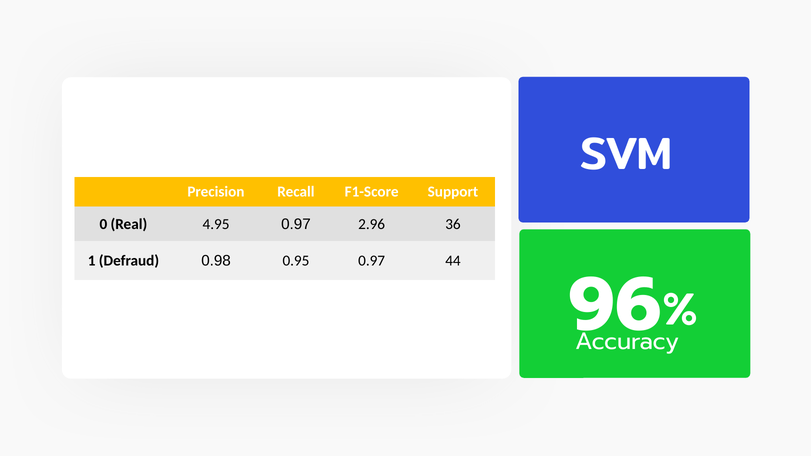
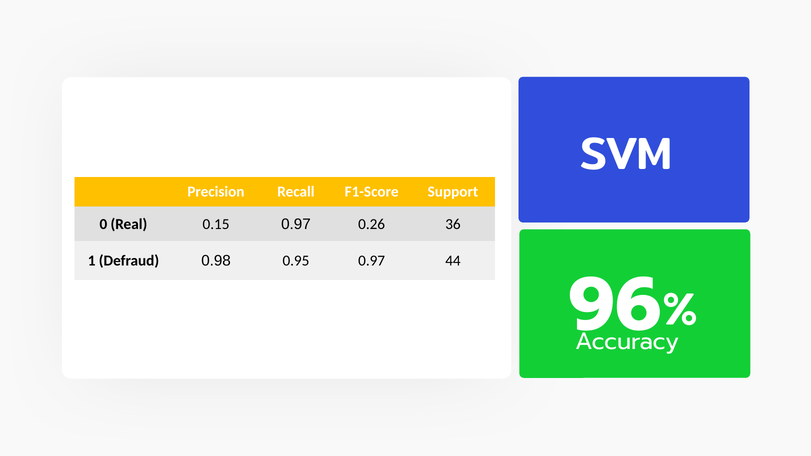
4.95: 4.95 -> 0.15 (216, 224)
2.96: 2.96 -> 0.26 (372, 224)
